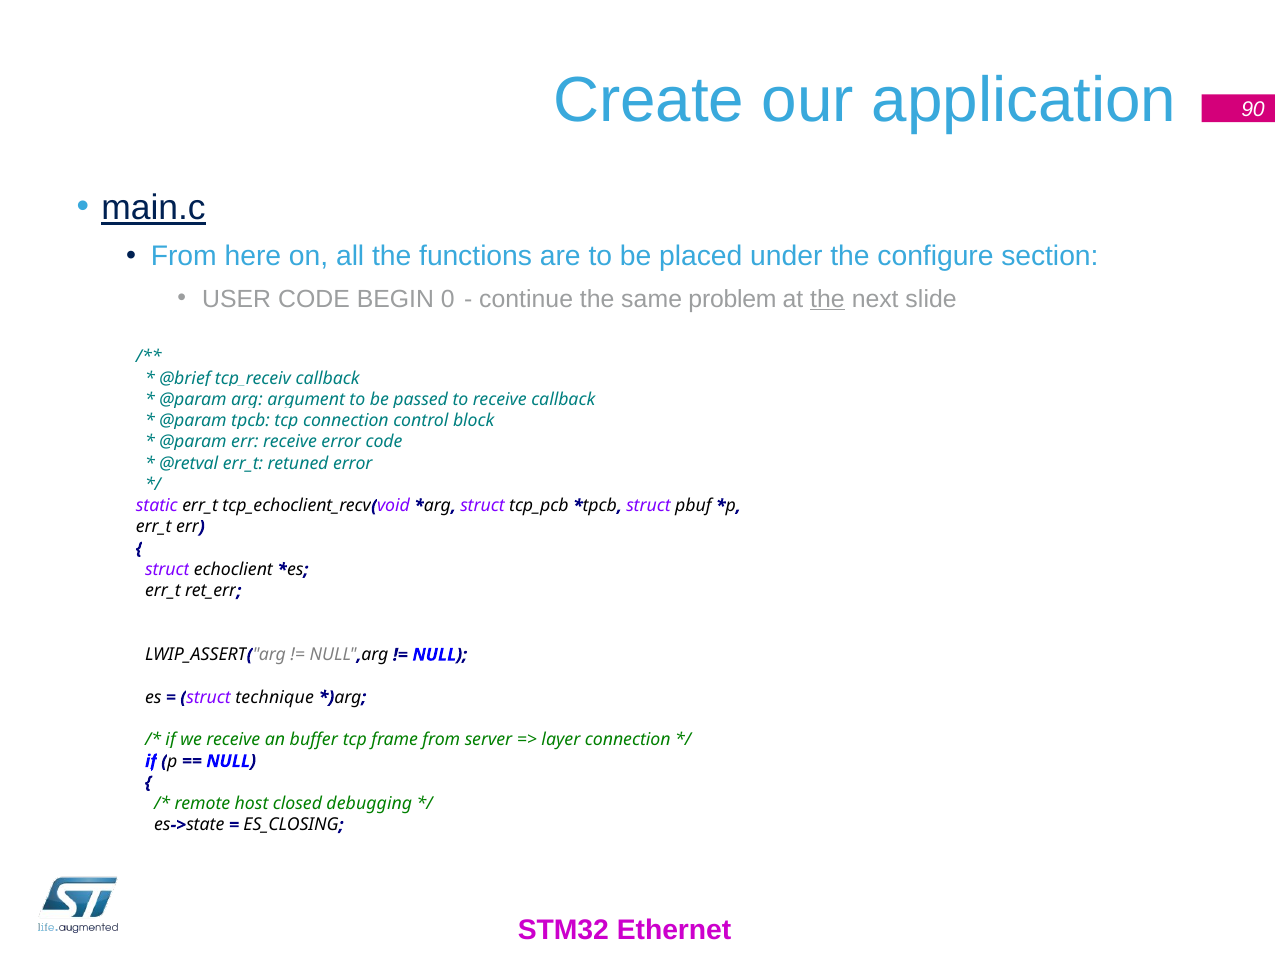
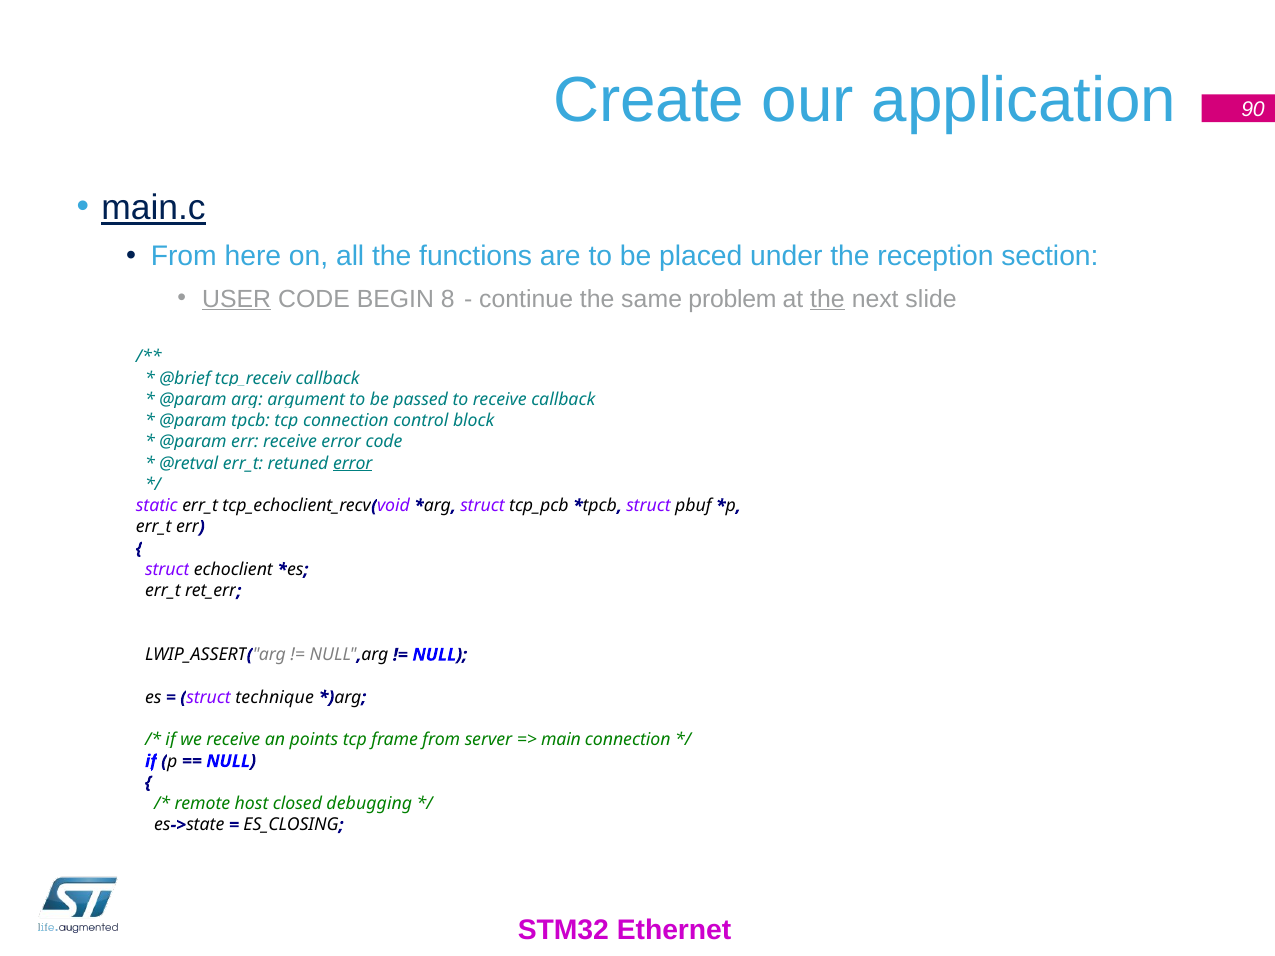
configure: configure -> reception (936, 257)
USER underline: none -> present (237, 299)
0: 0 -> 8 (448, 299)
error underline: none -> present (353, 463)
buffer: buffer -> points (314, 740)
layer: layer -> main (561, 740)
